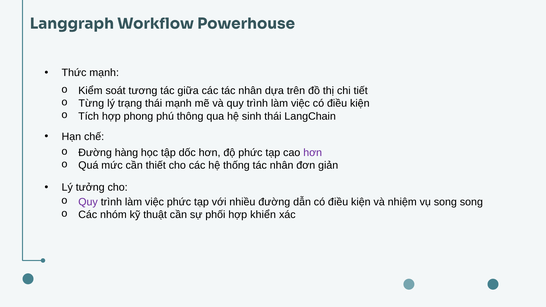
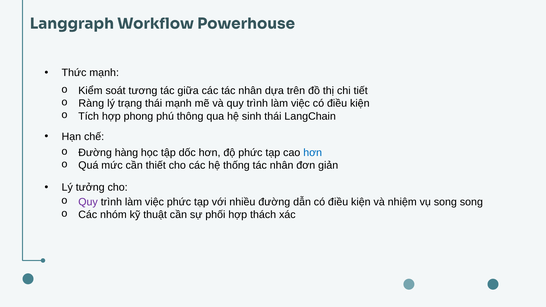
Từng: Từng -> Ràng (91, 104)
hơn colour: purple -> blue (313, 153)
khiển: khiển -> thách (263, 215)
